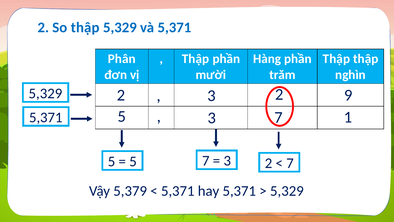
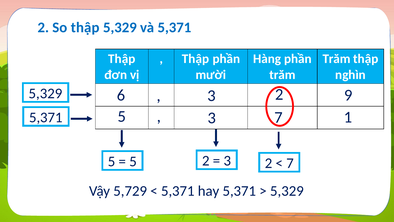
Phân: Phân -> Thập (122, 59)
Thập: Thập -> Trăm (337, 59)
5,329 2: 2 -> 6 (121, 95)
5 7: 7 -> 2 (206, 161)
5,379: 5,379 -> 5,729 (130, 191)
